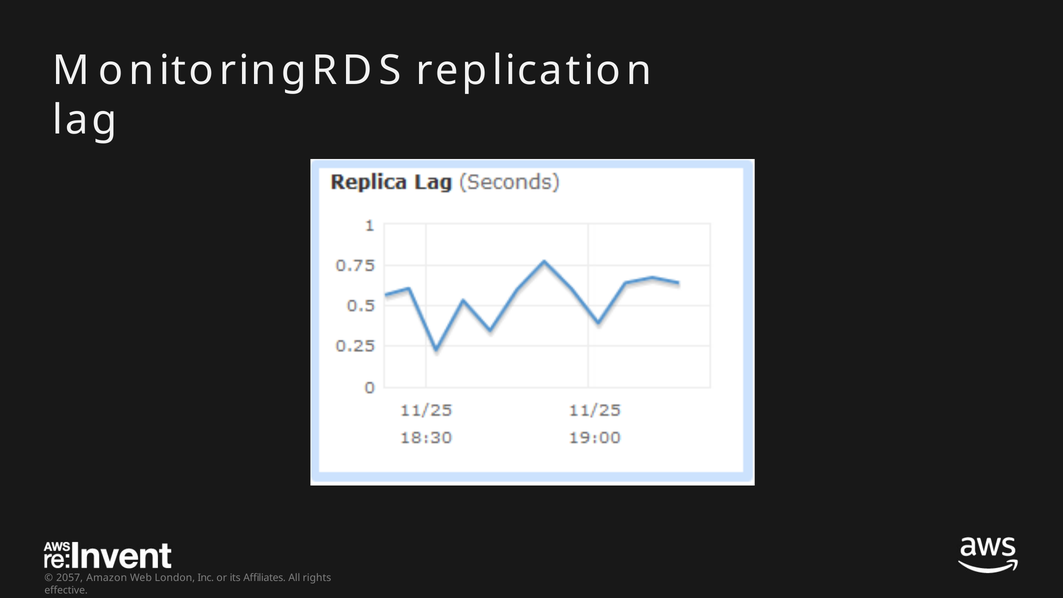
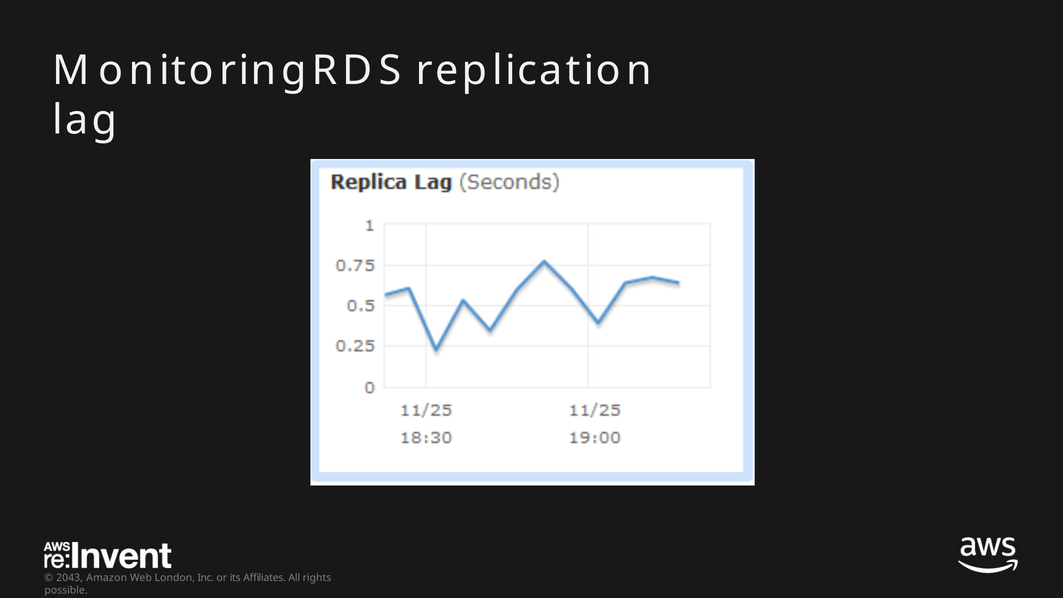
2057: 2057 -> 2043 (70, 578)
effective: effective -> possible (66, 590)
